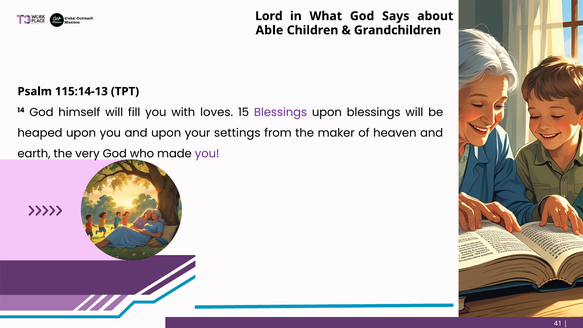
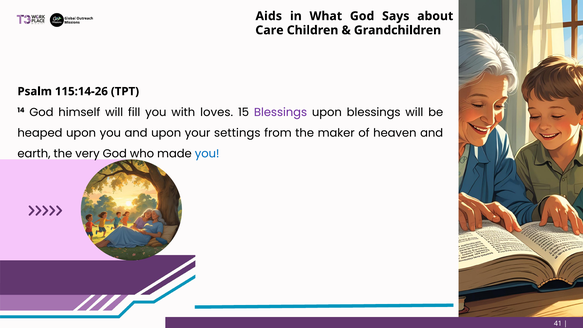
Lord: Lord -> Aids (269, 16)
Able: Able -> Care (269, 30)
115:14-13: 115:14-13 -> 115:14-26 (81, 91)
you colour: purple -> blue (207, 154)
